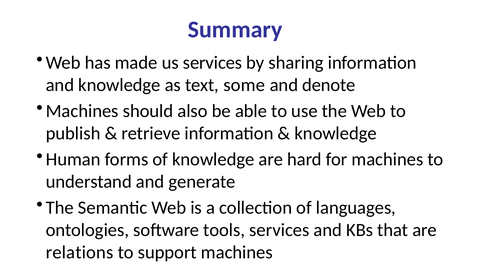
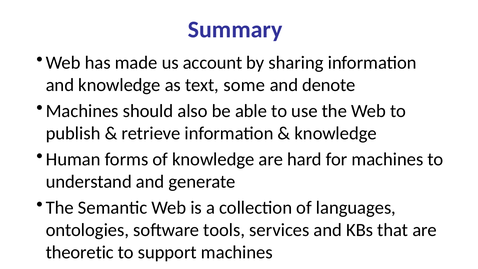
us services: services -> account (213, 63)
relations: relations -> theoretic (80, 252)
